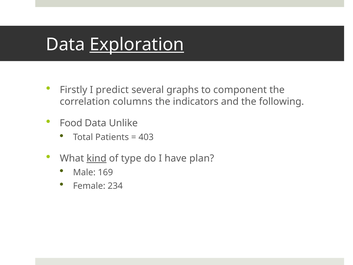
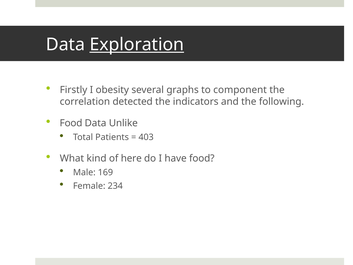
predict: predict -> obesity (112, 90)
columns: columns -> detected (133, 102)
kind underline: present -> none (97, 158)
type: type -> here (131, 158)
have plan: plan -> food (202, 158)
